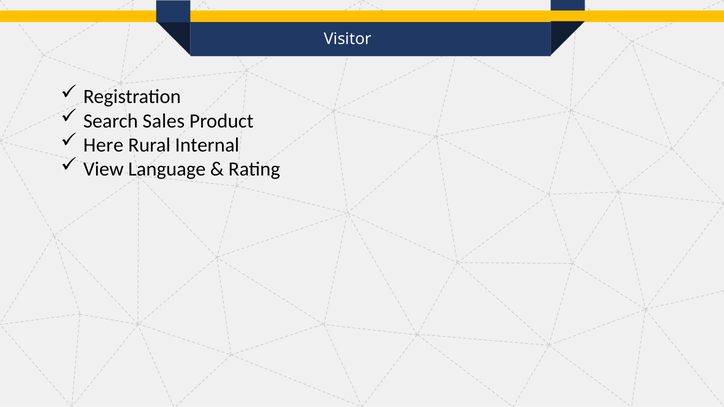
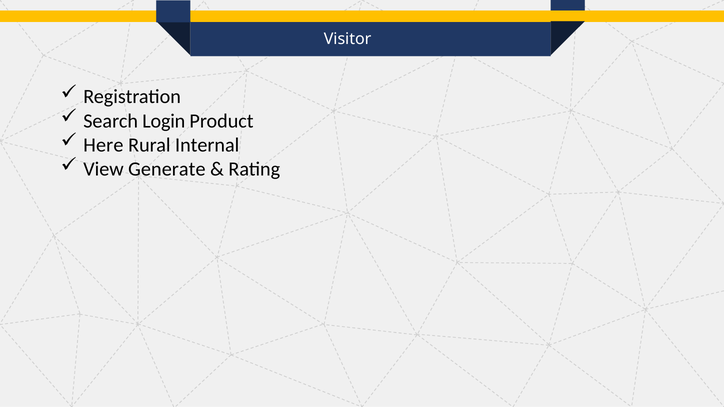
Sales: Sales -> Login (164, 121)
Language: Language -> Generate (167, 169)
